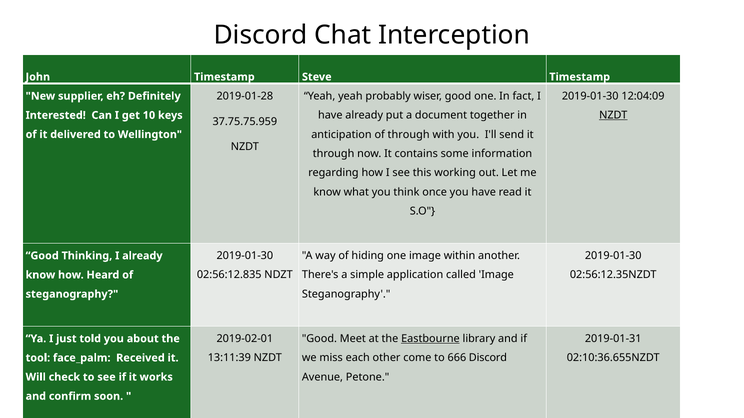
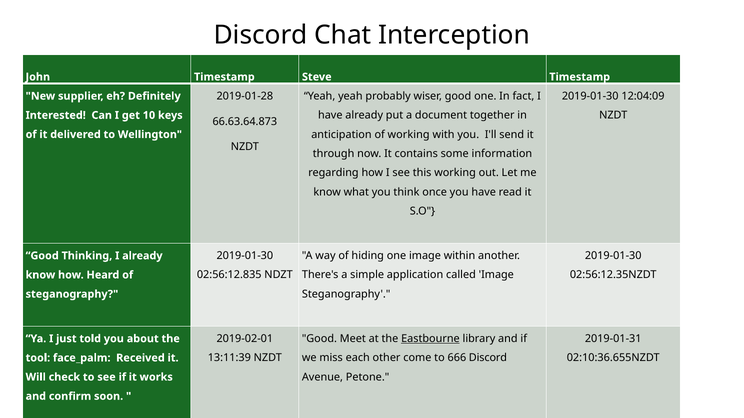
NZDT underline: present -> none (613, 115)
37.75.75.959: 37.75.75.959 -> 66.63.64.873 (245, 122)
of through: through -> working (409, 135)
